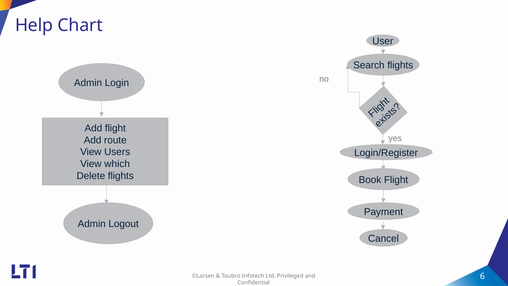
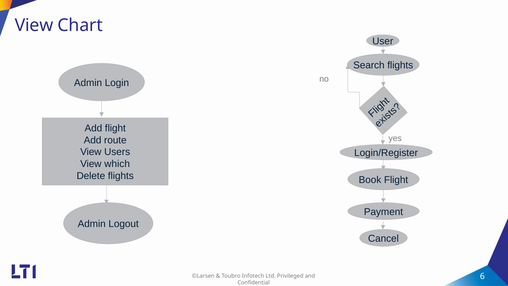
Help: Help -> View (34, 25)
